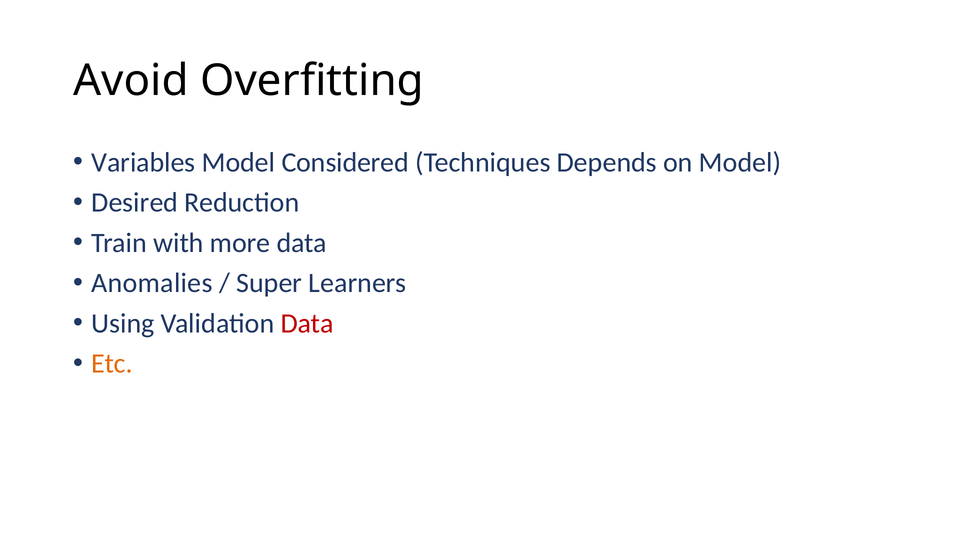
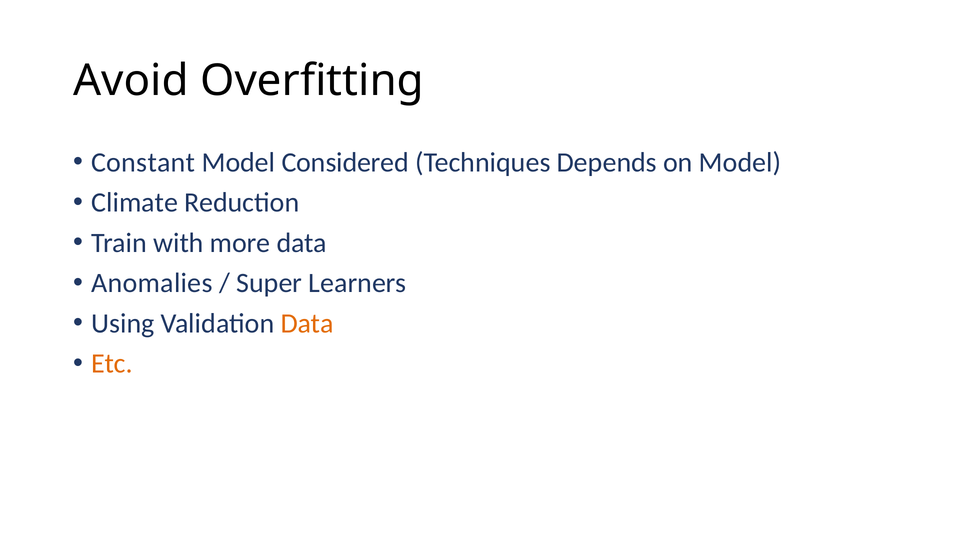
Variables: Variables -> Constant (143, 162)
Desired: Desired -> Climate (135, 203)
Data colour: red -> orange (307, 324)
